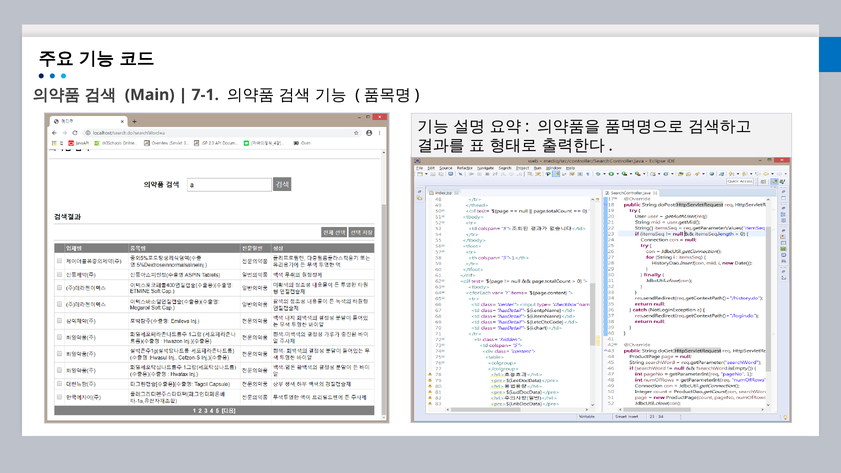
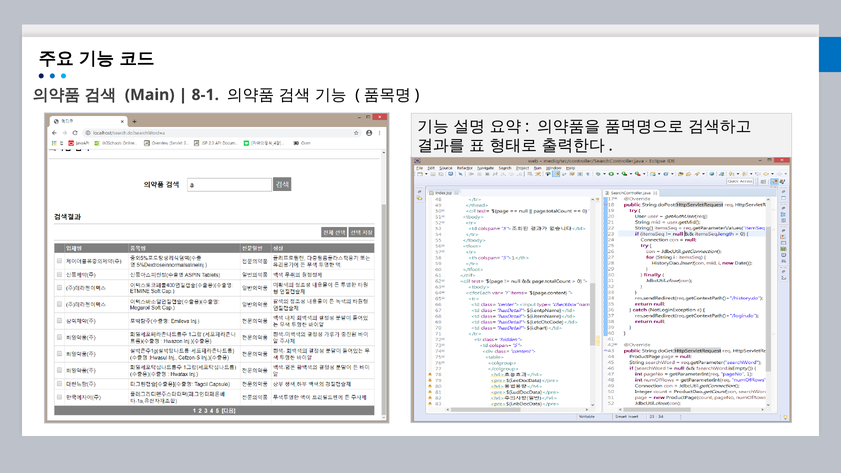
7-1: 7-1 -> 8-1 (205, 95)
